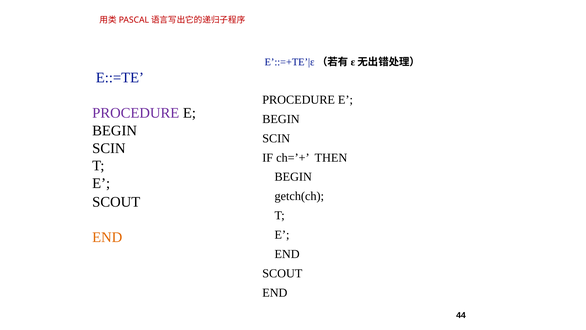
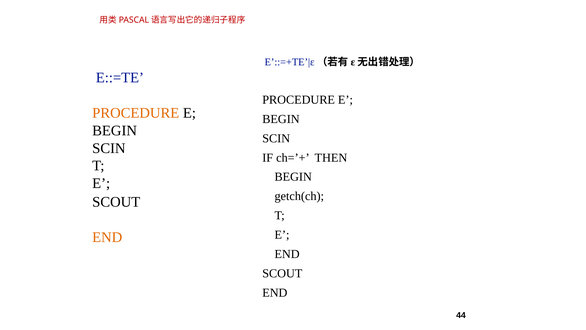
PROCEDURE colour: purple -> orange (136, 113)
